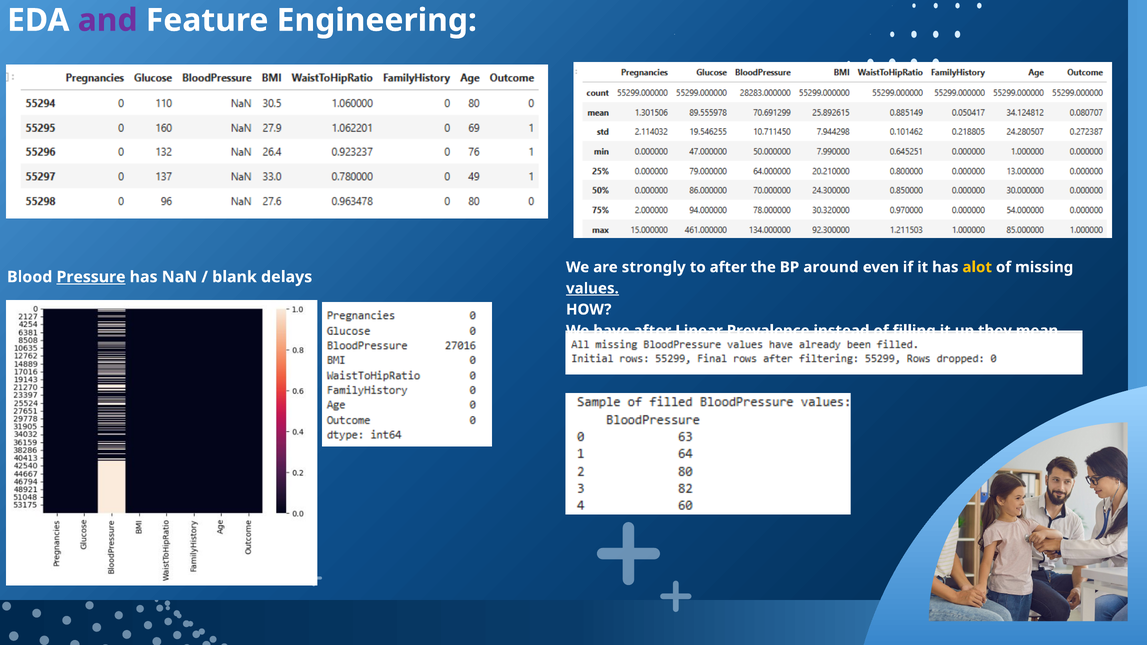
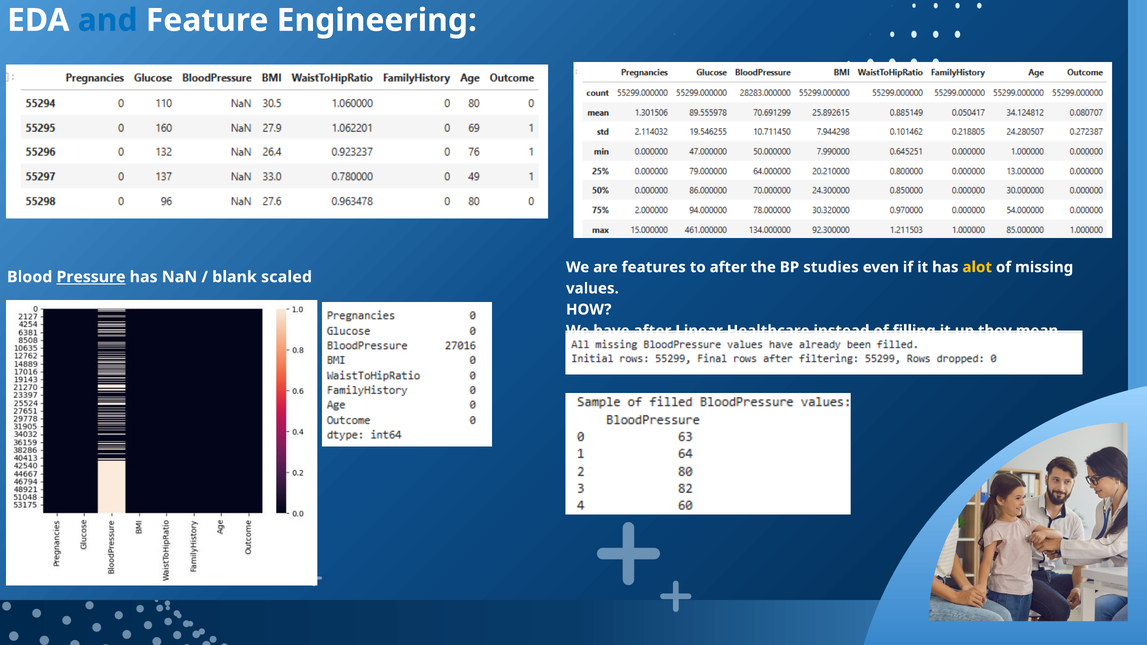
and colour: purple -> blue (108, 20)
strongly: strongly -> features (654, 267)
around: around -> studies (831, 267)
delays: delays -> scaled (287, 277)
values underline: present -> none (592, 288)
Prevalence: Prevalence -> Healthcare (768, 331)
